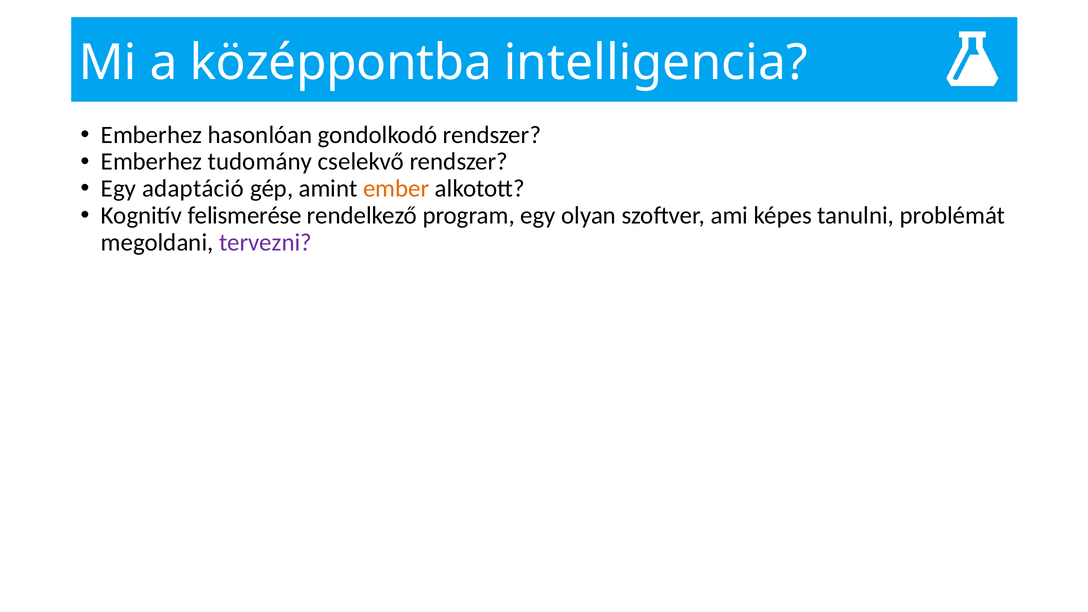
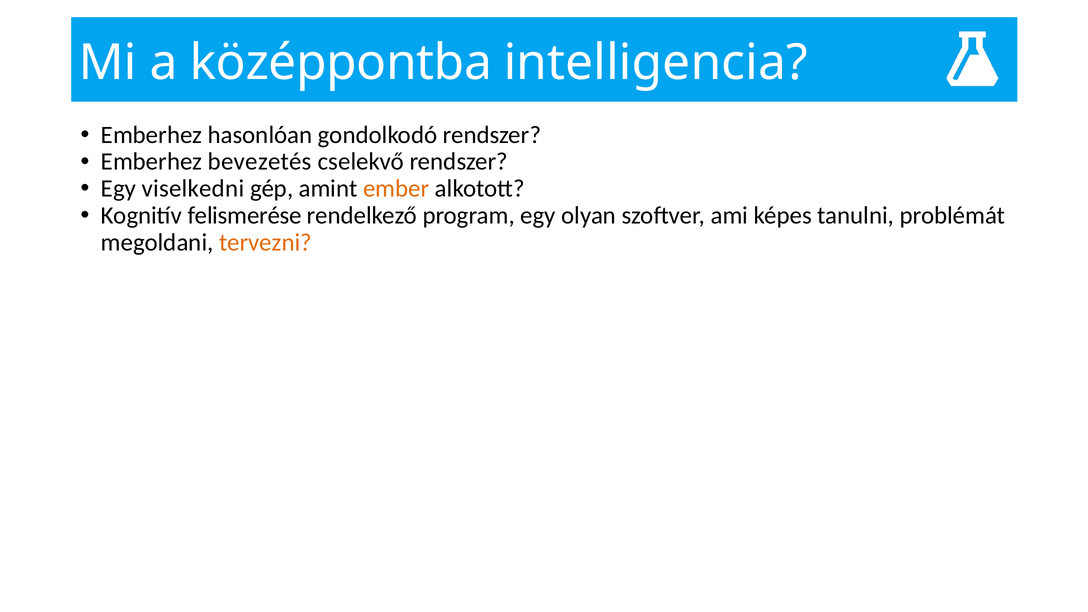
tudomány: tudomány -> bevezetés (260, 162)
adaptáció: adaptáció -> viselkedni (193, 189)
tervezni colour: purple -> orange (265, 242)
